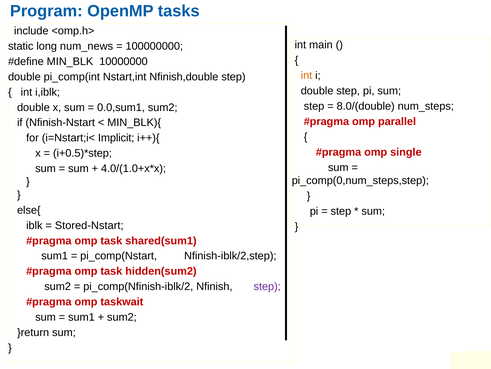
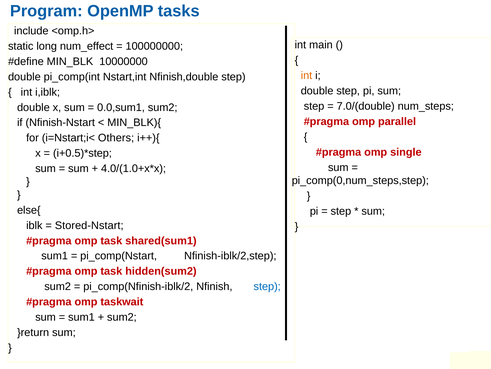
num_news: num_news -> num_effect (87, 46)
8.0/(double: 8.0/(double -> 7.0/(double (366, 106)
Implicit: Implicit -> Others (116, 138)
step colour: purple -> blue (267, 286)
